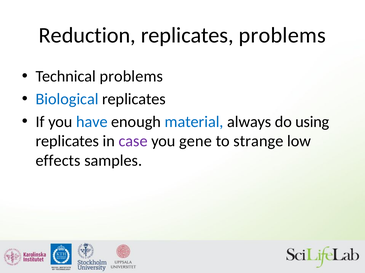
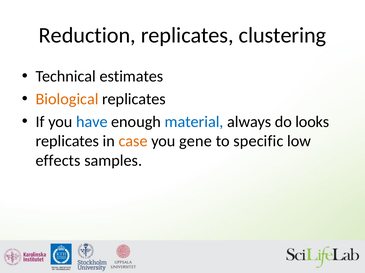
replicates problems: problems -> clustering (282, 35)
Technical problems: problems -> estimates (131, 77)
Biological colour: blue -> orange (67, 99)
using: using -> looks (312, 122)
case colour: purple -> orange (133, 141)
strange: strange -> specific (258, 141)
